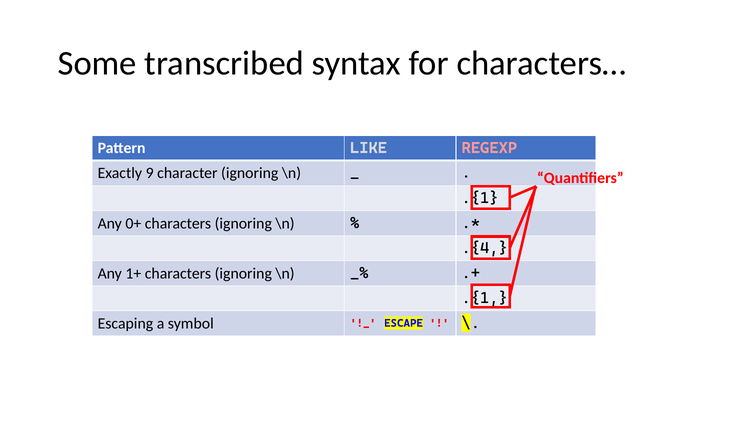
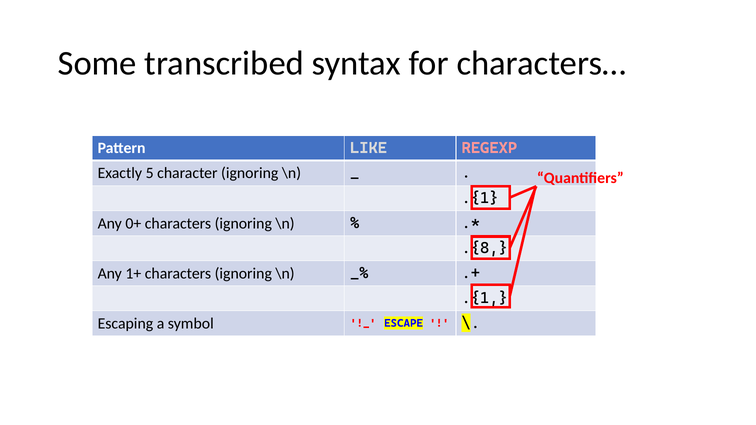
9: 9 -> 5 (150, 173)
.{4: .{4 -> .{8 (485, 248)
